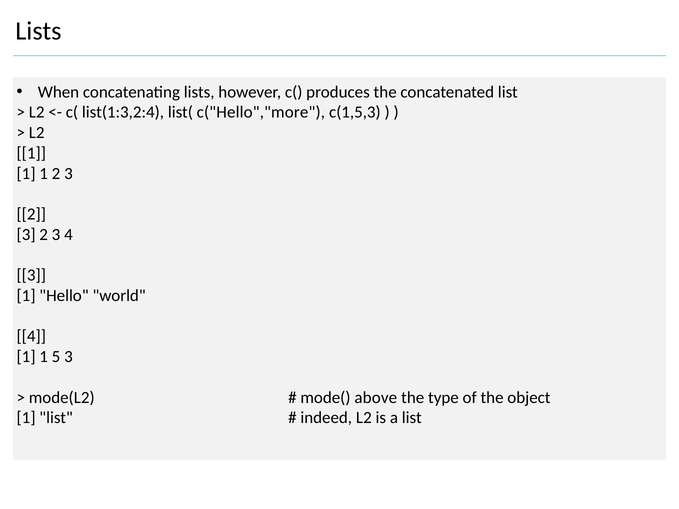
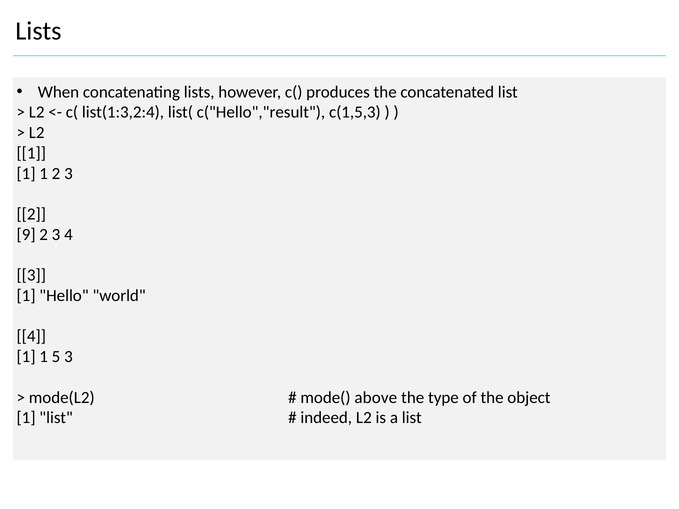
c("Hello","more: c("Hello","more -> c("Hello","result (261, 112)
3: 3 -> 9 (26, 235)
